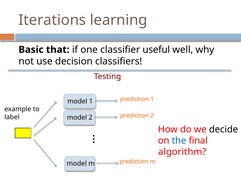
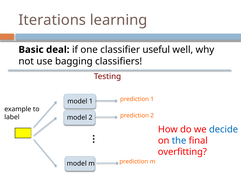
that: that -> deal (58, 50)
decision: decision -> bagging (74, 62)
decide colour: black -> blue (224, 130)
algorithm: algorithm -> overfitting (182, 152)
